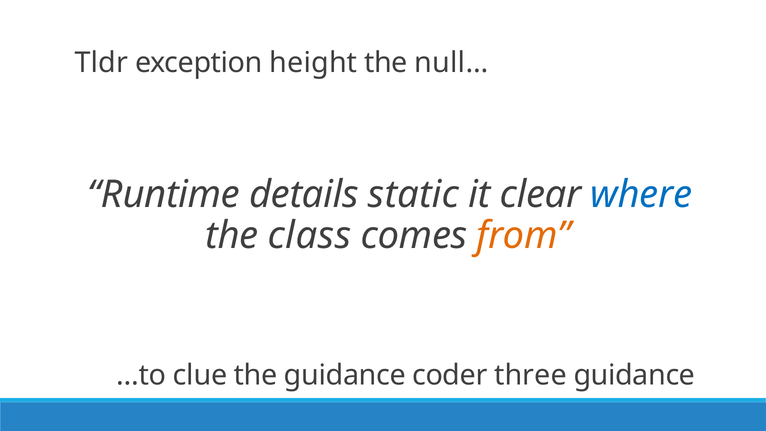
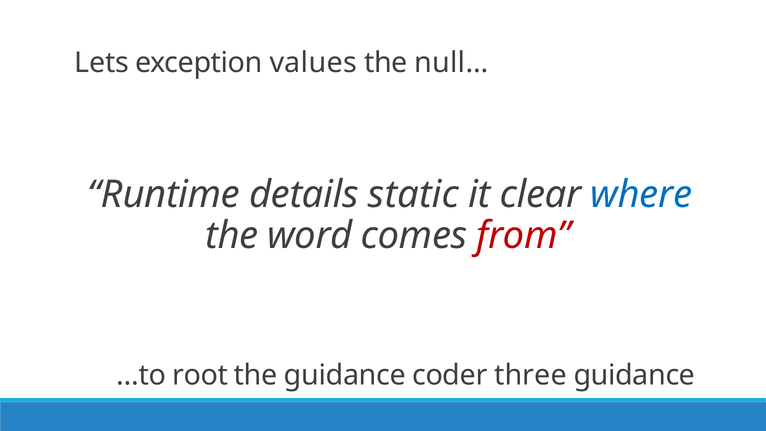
Tldr: Tldr -> Lets (102, 63)
height: height -> values (313, 63)
class: class -> word (310, 236)
from colour: orange -> red (524, 236)
clue: clue -> root (200, 375)
